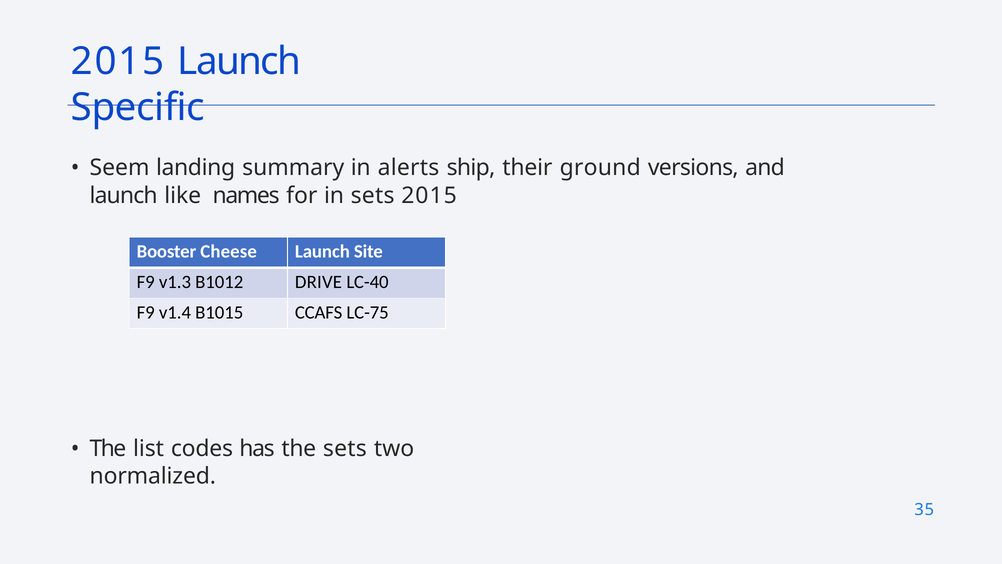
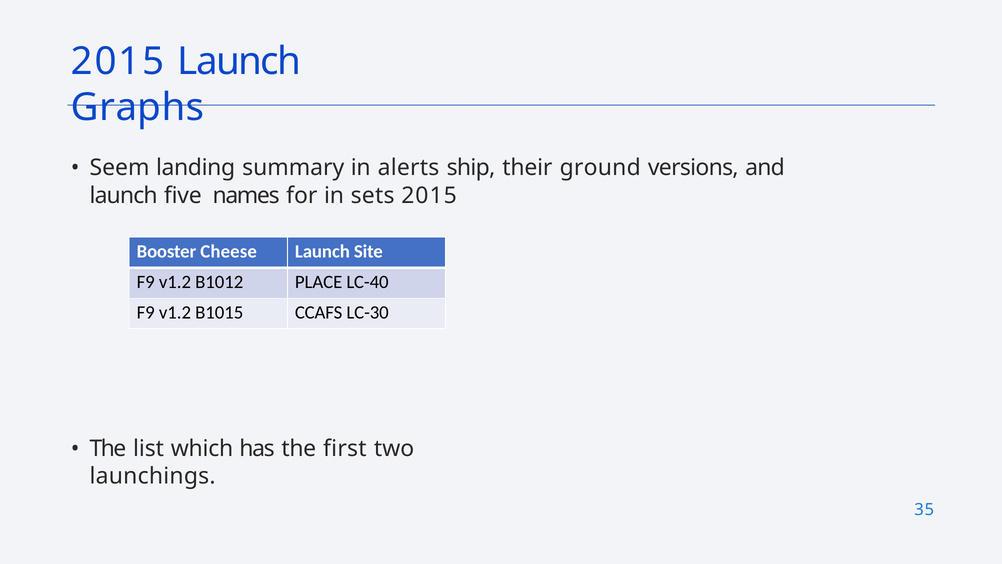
Specific: Specific -> Graphs (138, 108)
like: like -> five (183, 195)
v1.3: v1.3 -> v1.2 (175, 282)
DRIVE: DRIVE -> PLACE (319, 282)
v1.4: v1.4 -> v1.2 (175, 313)
LC-75: LC-75 -> LC-30 (368, 313)
codes: codes -> which (202, 448)
the sets: sets -> first (345, 448)
normalized: normalized -> launchings (153, 476)
